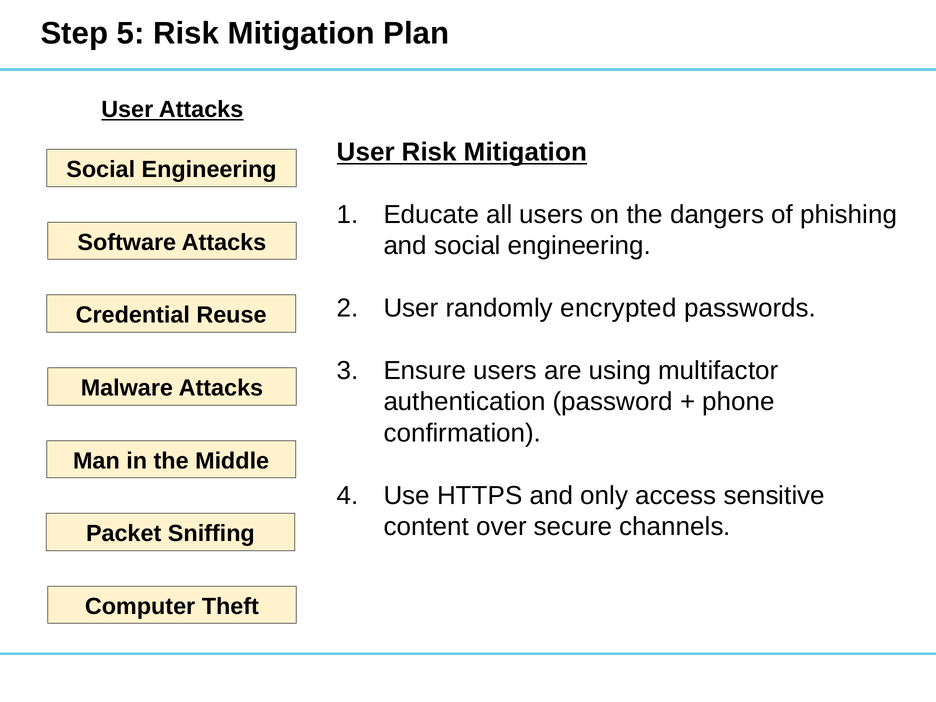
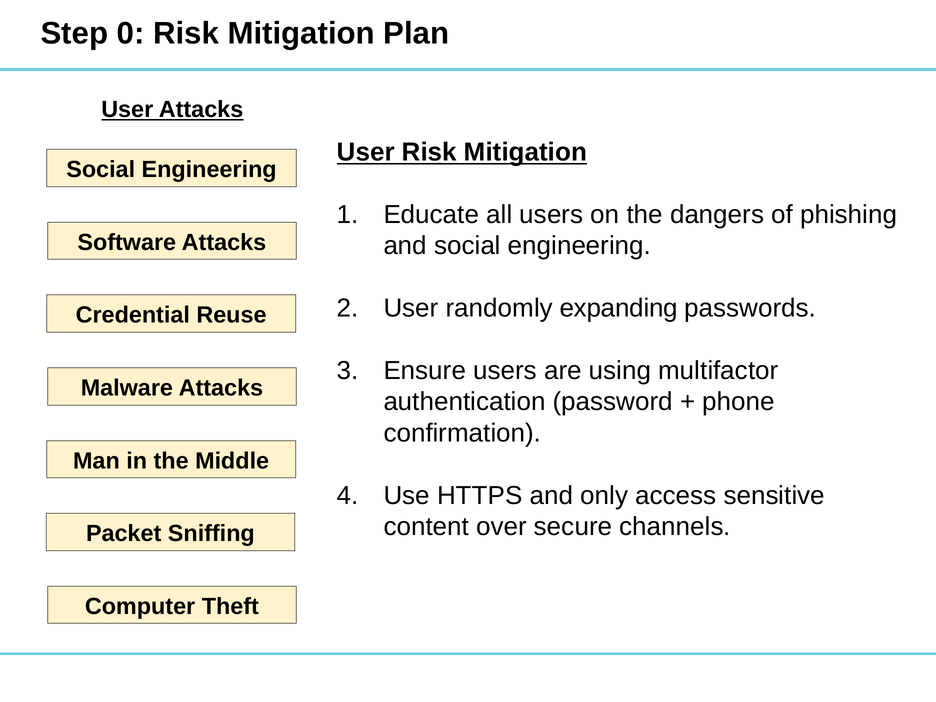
5: 5 -> 0 (131, 33)
encrypted: encrypted -> expanding (619, 308)
